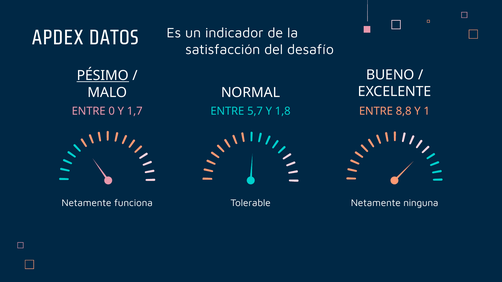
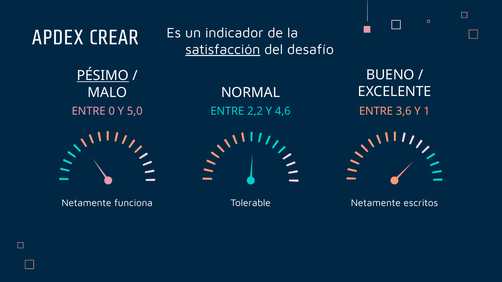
DATOS: DATOS -> CREAR (114, 38)
satisfacción underline: none -> present (223, 50)
1,7: 1,7 -> 5,0 (135, 111)
5,7: 5,7 -> 2,2 (255, 111)
1,8: 1,8 -> 4,6 (283, 111)
8,8: 8,8 -> 3,6 (404, 111)
ninguna: ninguna -> escritos (421, 203)
